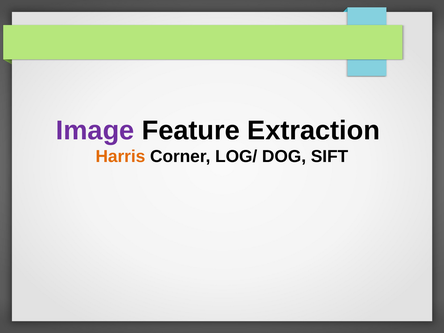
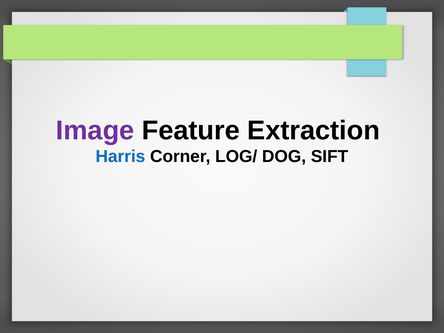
Harris colour: orange -> blue (120, 157)
